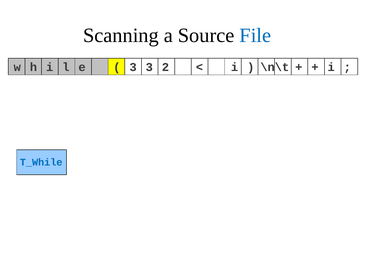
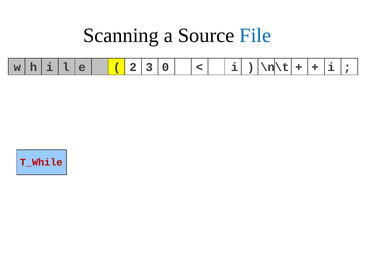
3: 3 -> 2 (133, 67)
2: 2 -> 0 (165, 67)
T_While colour: blue -> red (41, 162)
